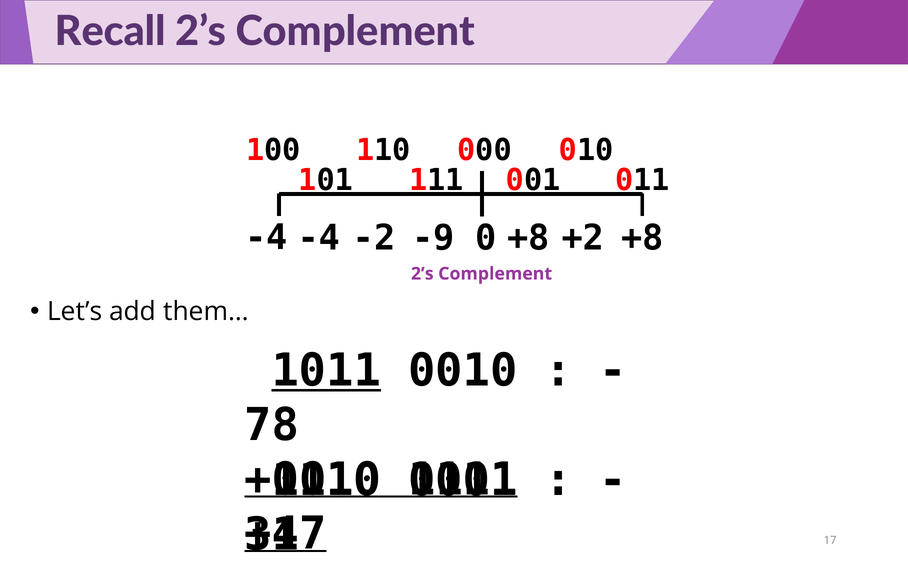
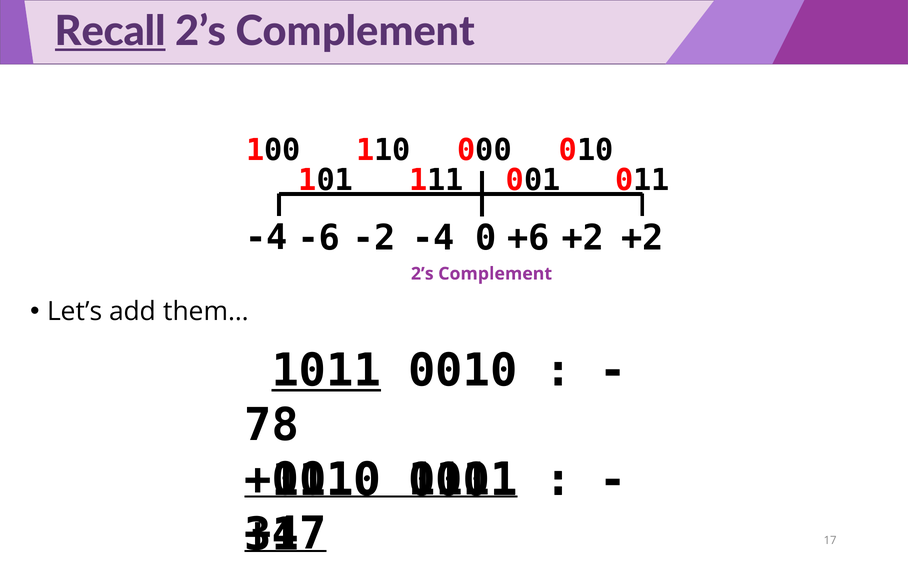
Recall underline: none -> present (110, 32)
-4: -4 -> -6 (319, 238)
-9: -9 -> -4 (433, 238)
+8: +8 -> +6 (528, 238)
+8: +8 -> +2 (642, 238)
